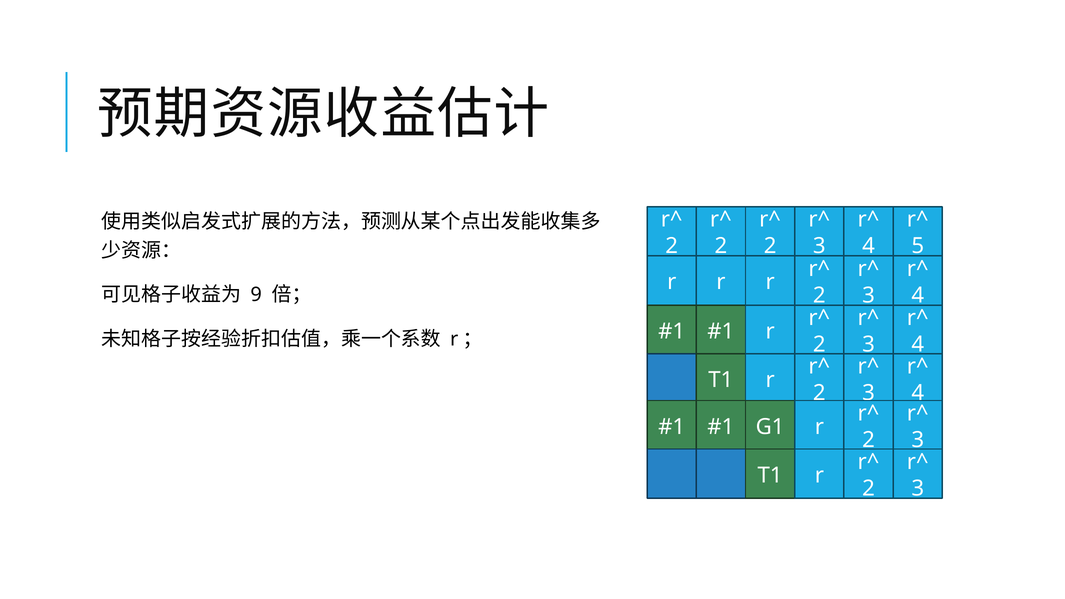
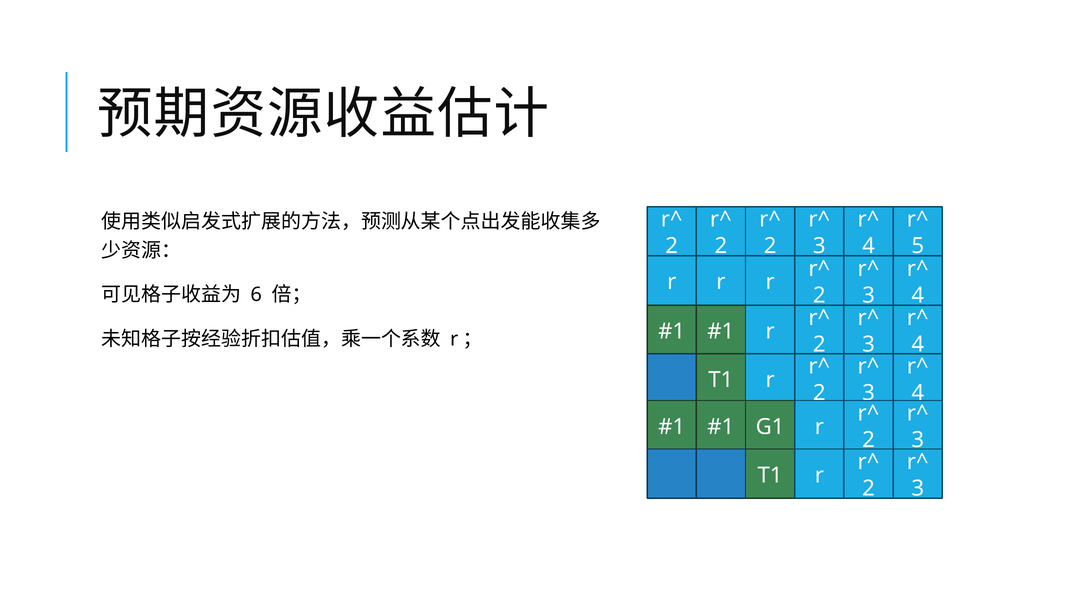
9: 9 -> 6 (256, 295)
